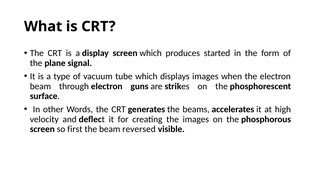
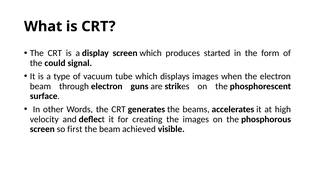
plane: plane -> could (55, 63)
reversed: reversed -> achieved (139, 129)
